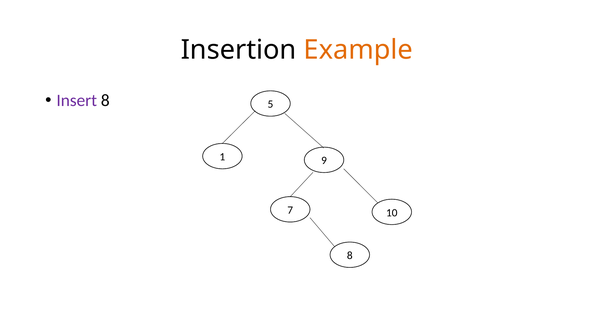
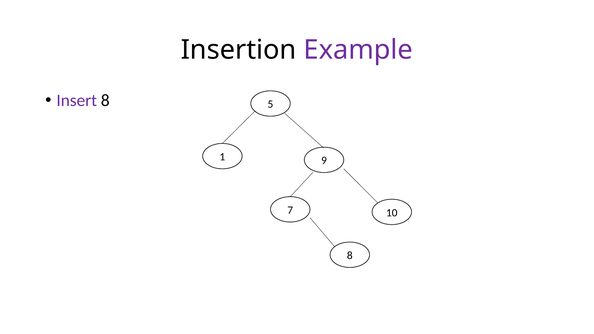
Example colour: orange -> purple (358, 50)
